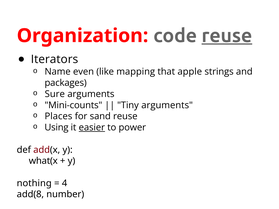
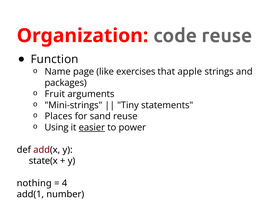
reuse underline: present -> none (227, 36)
Iterators: Iterators -> Function (55, 59)
even: even -> page (84, 72)
mapping: mapping -> exercises (136, 72)
Sure: Sure -> Fruit (55, 94)
Mini-counts: Mini-counts -> Mini-strings (73, 105)
Tiny arguments: arguments -> statements (167, 105)
what(x: what(x -> state(x (43, 161)
add(8: add(8 -> add(1 (30, 195)
